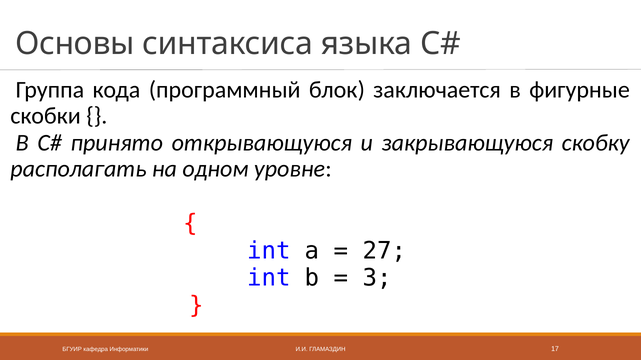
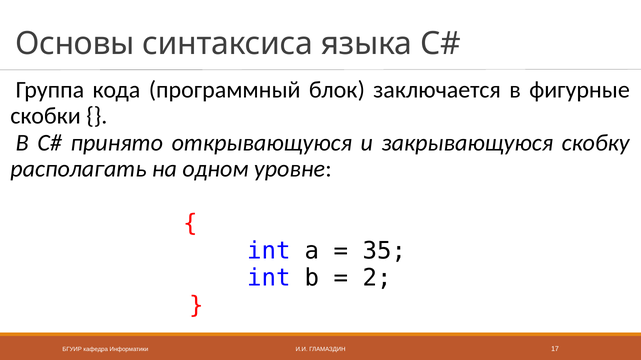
27: 27 -> 35 (384, 251)
3: 3 -> 2 (377, 278)
